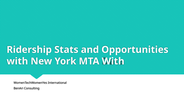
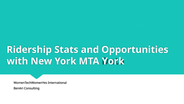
MTA With: With -> York (113, 61)
